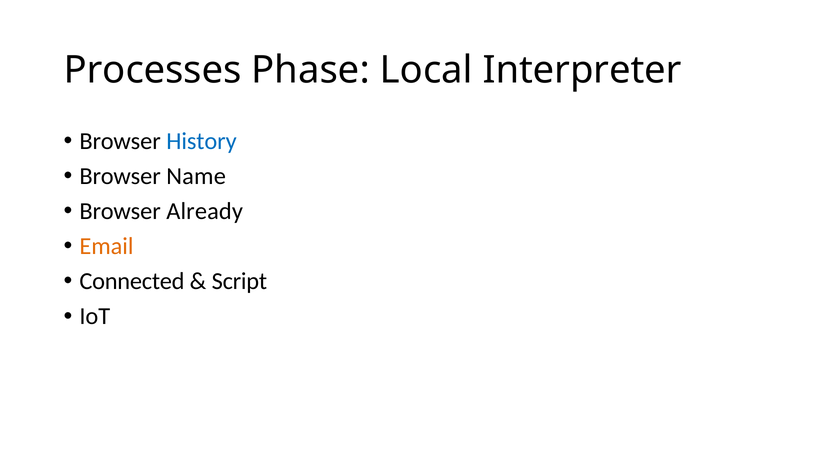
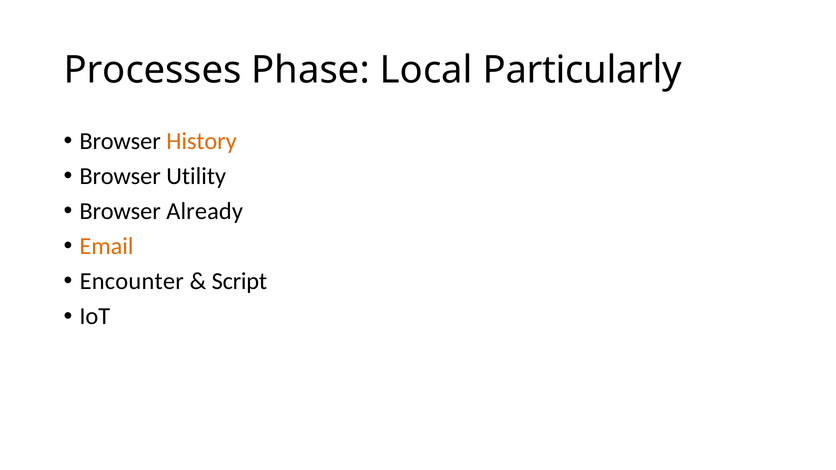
Interpreter: Interpreter -> Particularly (582, 70)
History colour: blue -> orange (201, 141)
Name: Name -> Utility (196, 176)
Connected: Connected -> Encounter (132, 282)
